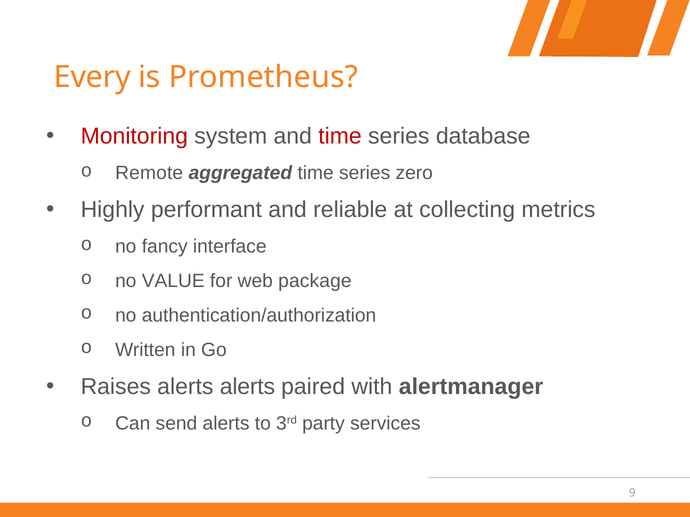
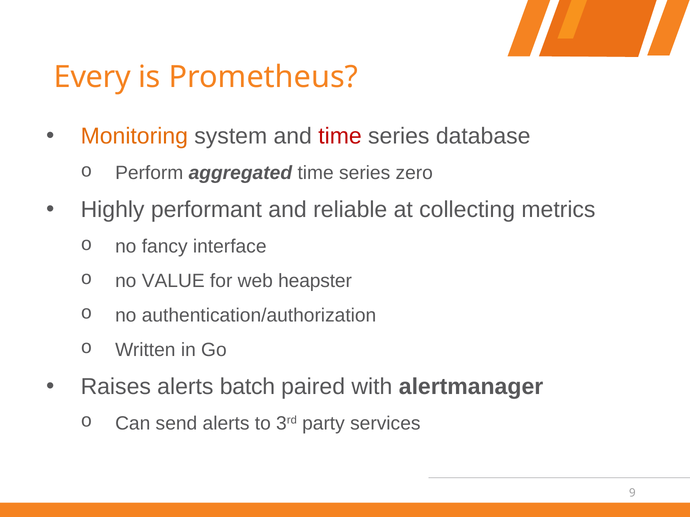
Monitoring colour: red -> orange (134, 136)
Remote: Remote -> Perform (149, 173)
package: package -> heapster (315, 281)
alerts alerts: alerts -> batch (247, 387)
